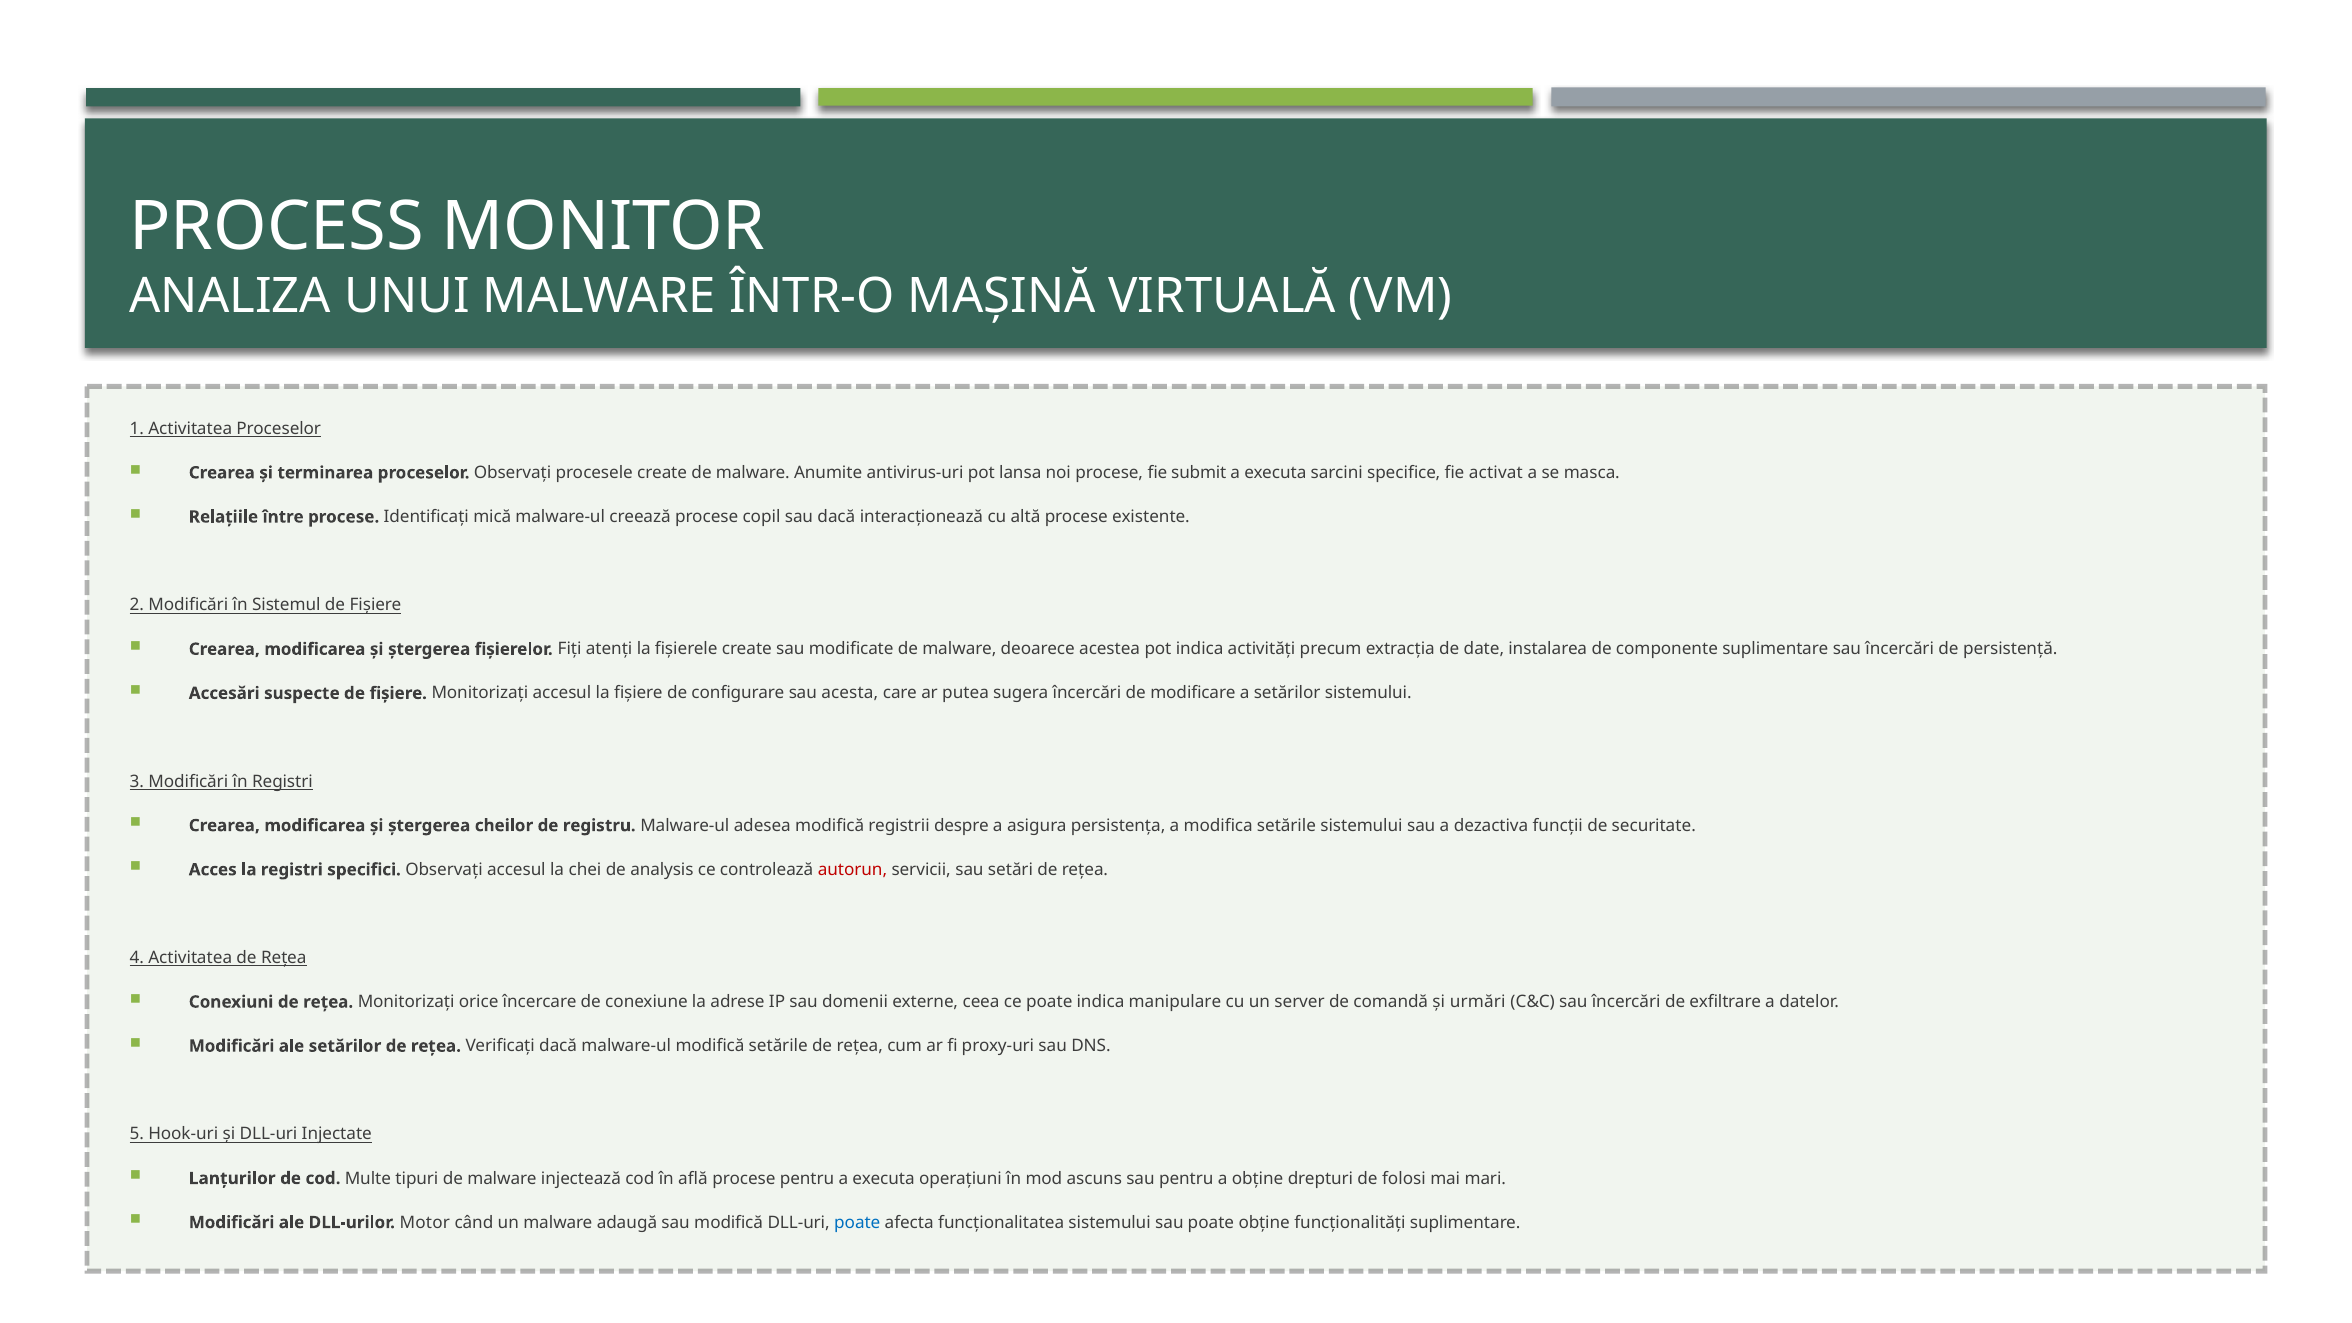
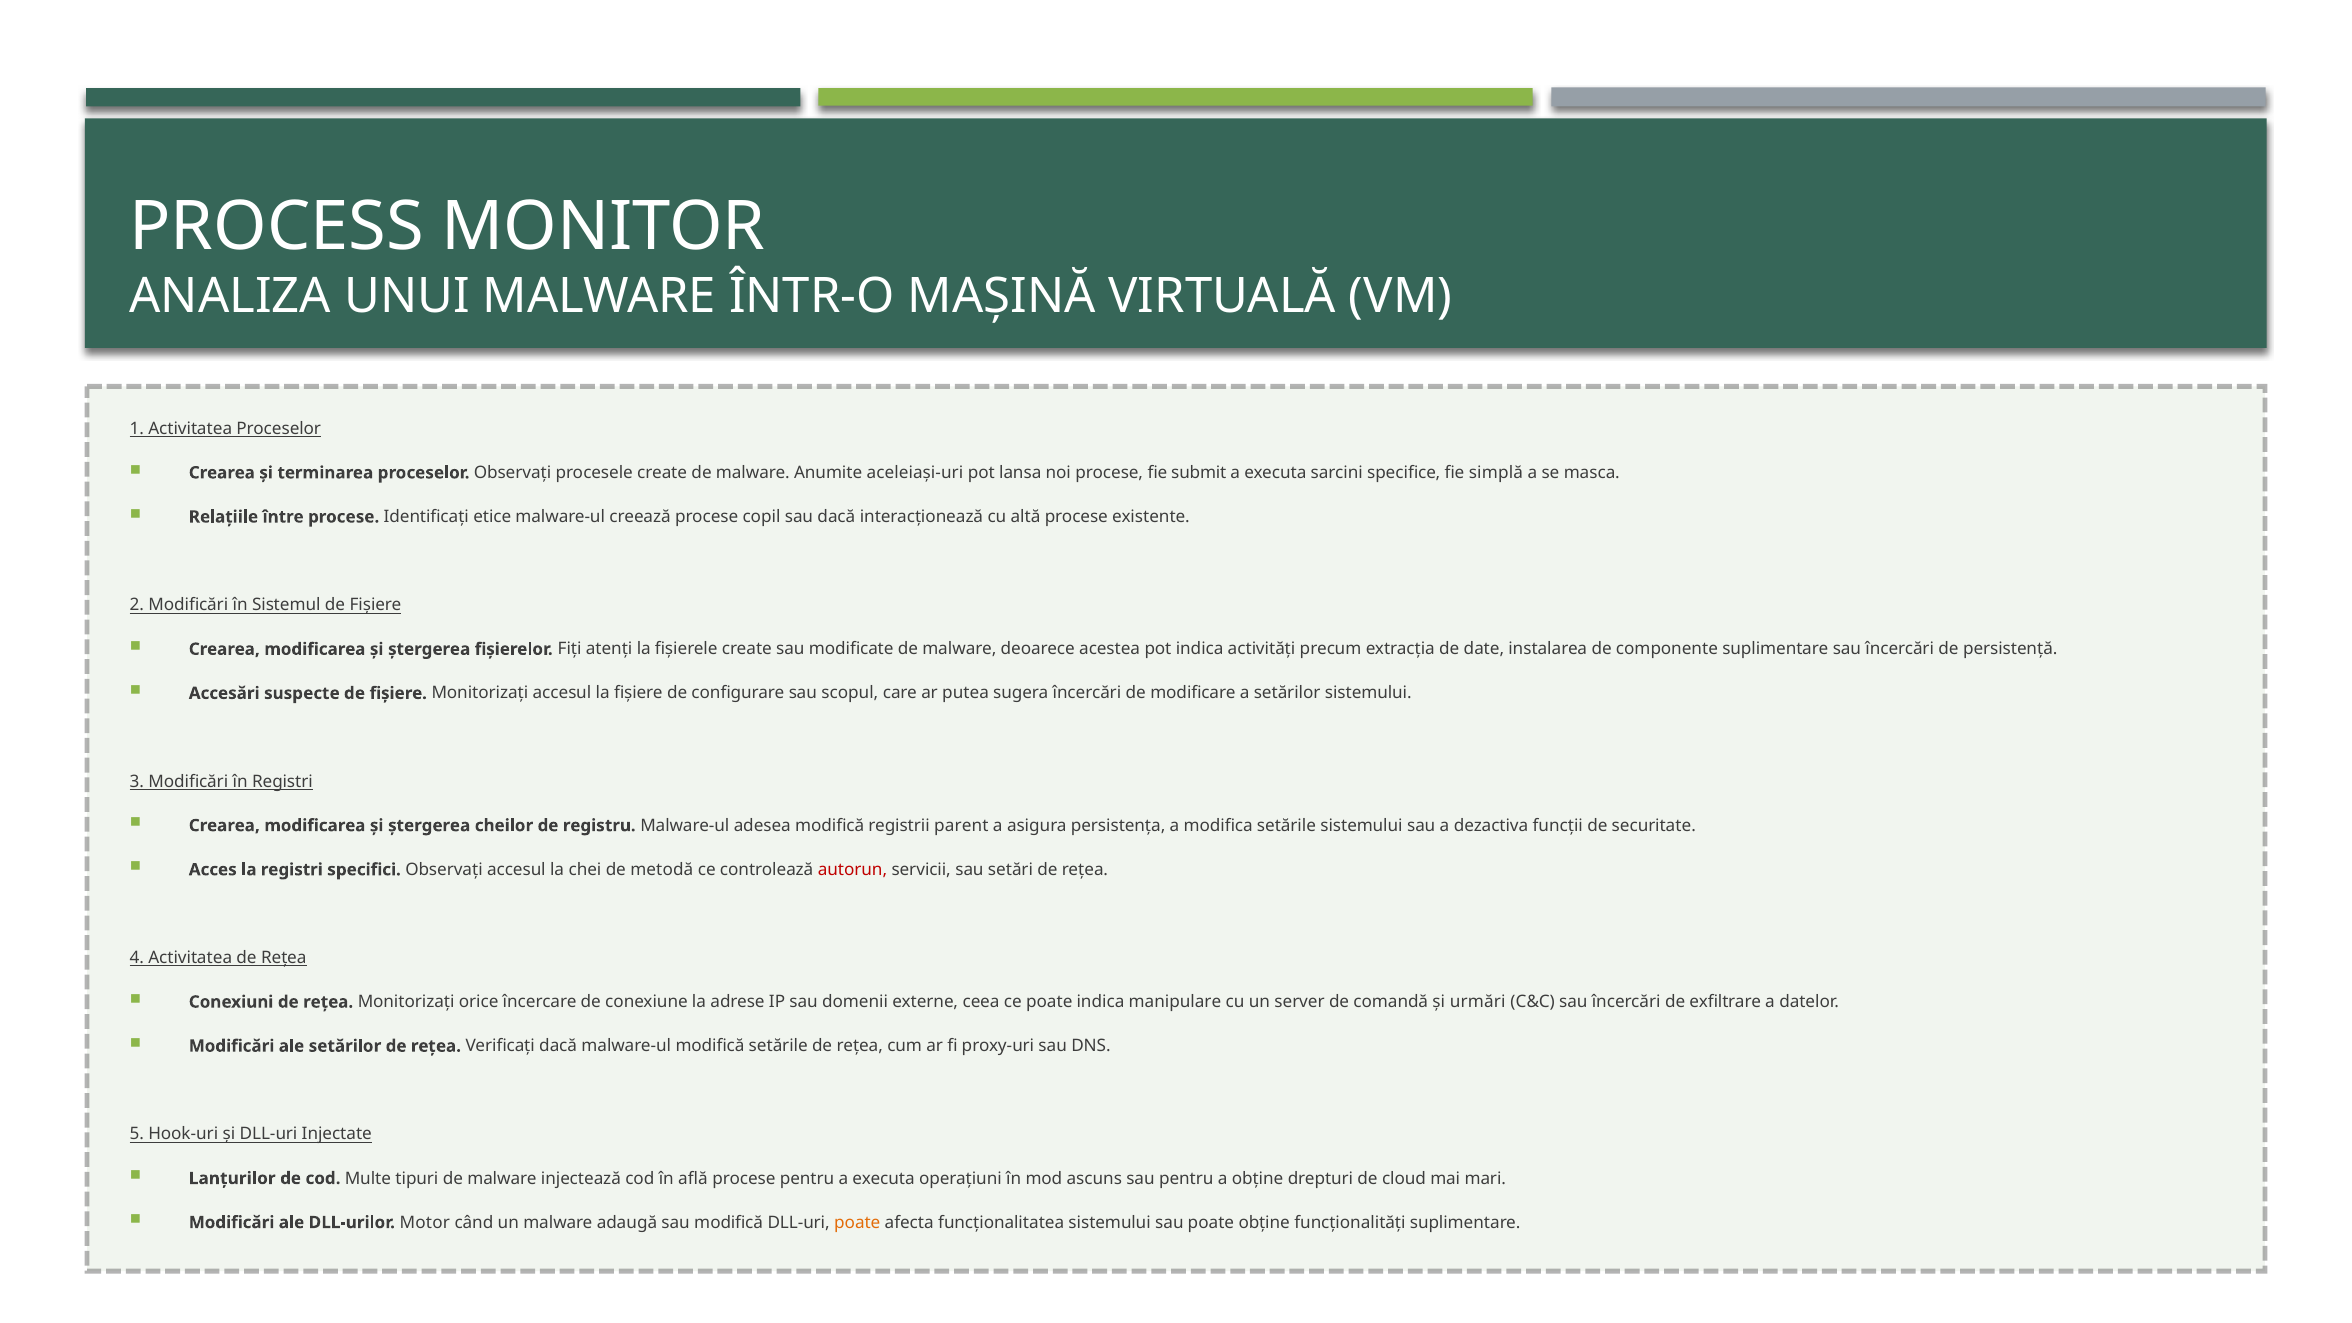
antivirus-uri: antivirus-uri -> aceleiași-uri (915, 473)
activat: activat -> simplă (1496, 473)
mică: mică -> etice (492, 517)
acesta: acesta -> scopul (850, 693)
despre: despre -> parent (961, 826)
analysis: analysis -> metodă (662, 870)
folosi: folosi -> cloud (1404, 1178)
poate colour: blue -> orange (857, 1222)
